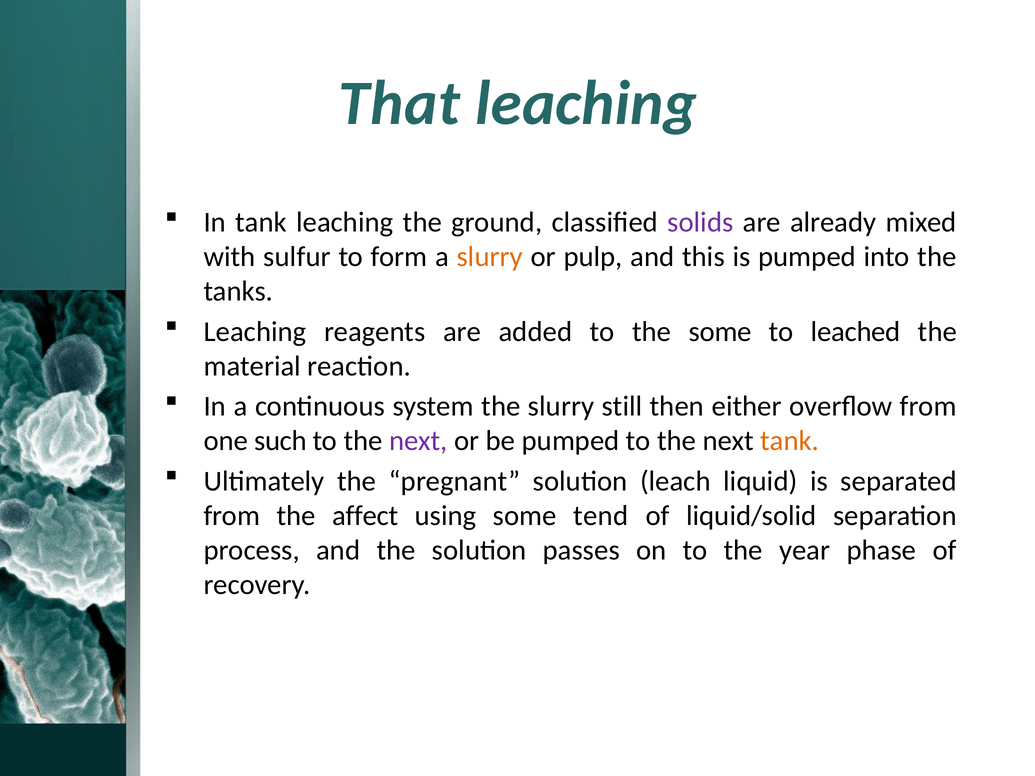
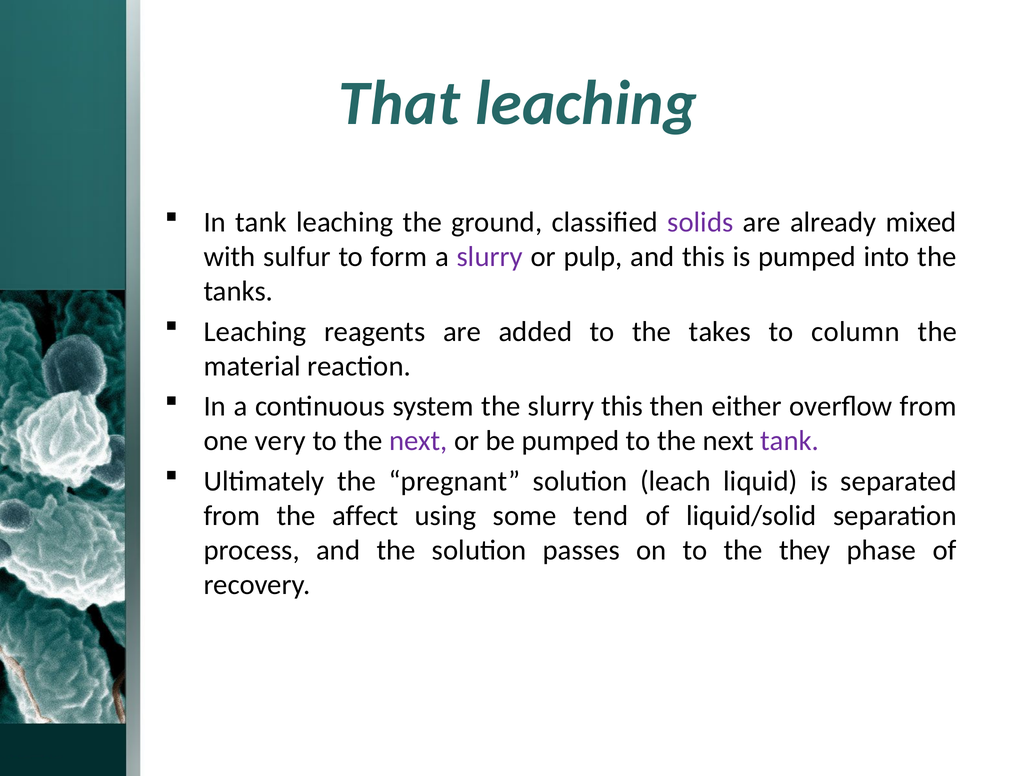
slurry colour: orange -> purple (490, 257)
the some: some -> takes (720, 332)
leached: leached -> column (855, 332)
slurry still: still -> this (622, 407)
such: such -> very (280, 441)
tank colour: orange -> purple (790, 441)
year: year -> they (805, 550)
